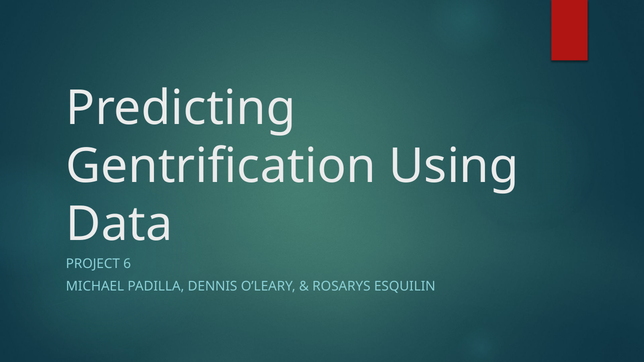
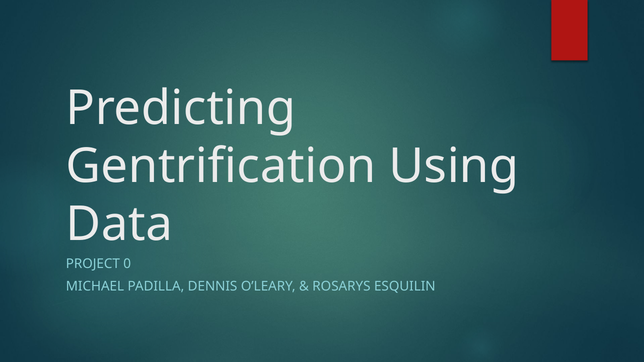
6: 6 -> 0 (127, 264)
